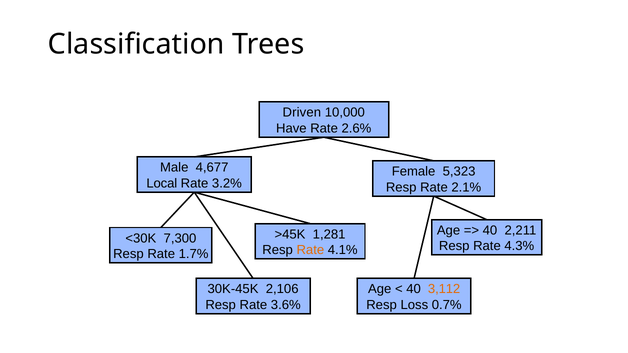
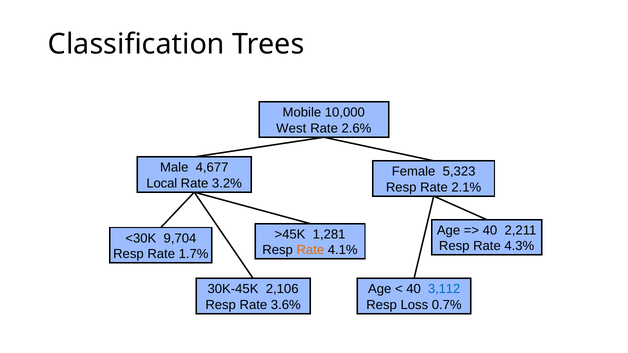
Driven: Driven -> Mobile (302, 113)
Have: Have -> West (291, 128)
7,300: 7,300 -> 9,704 (180, 238)
3,112 colour: orange -> blue (444, 289)
